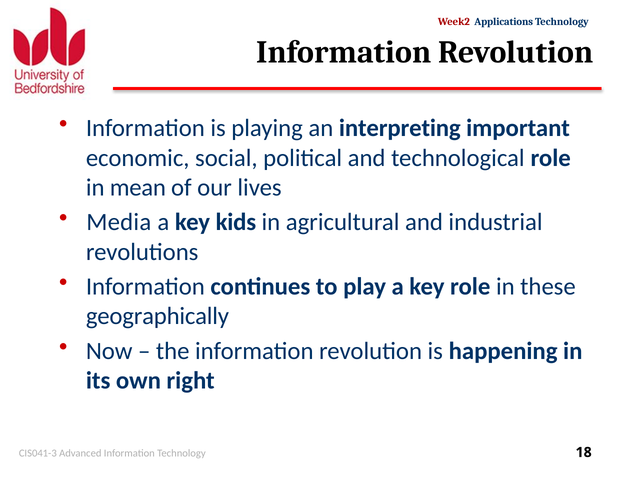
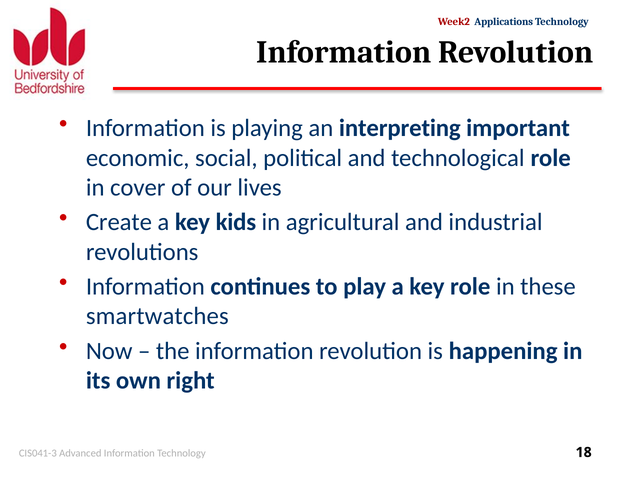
mean: mean -> cover (138, 188)
Media: Media -> Create (119, 222)
geographically: geographically -> smartwatches (157, 316)
